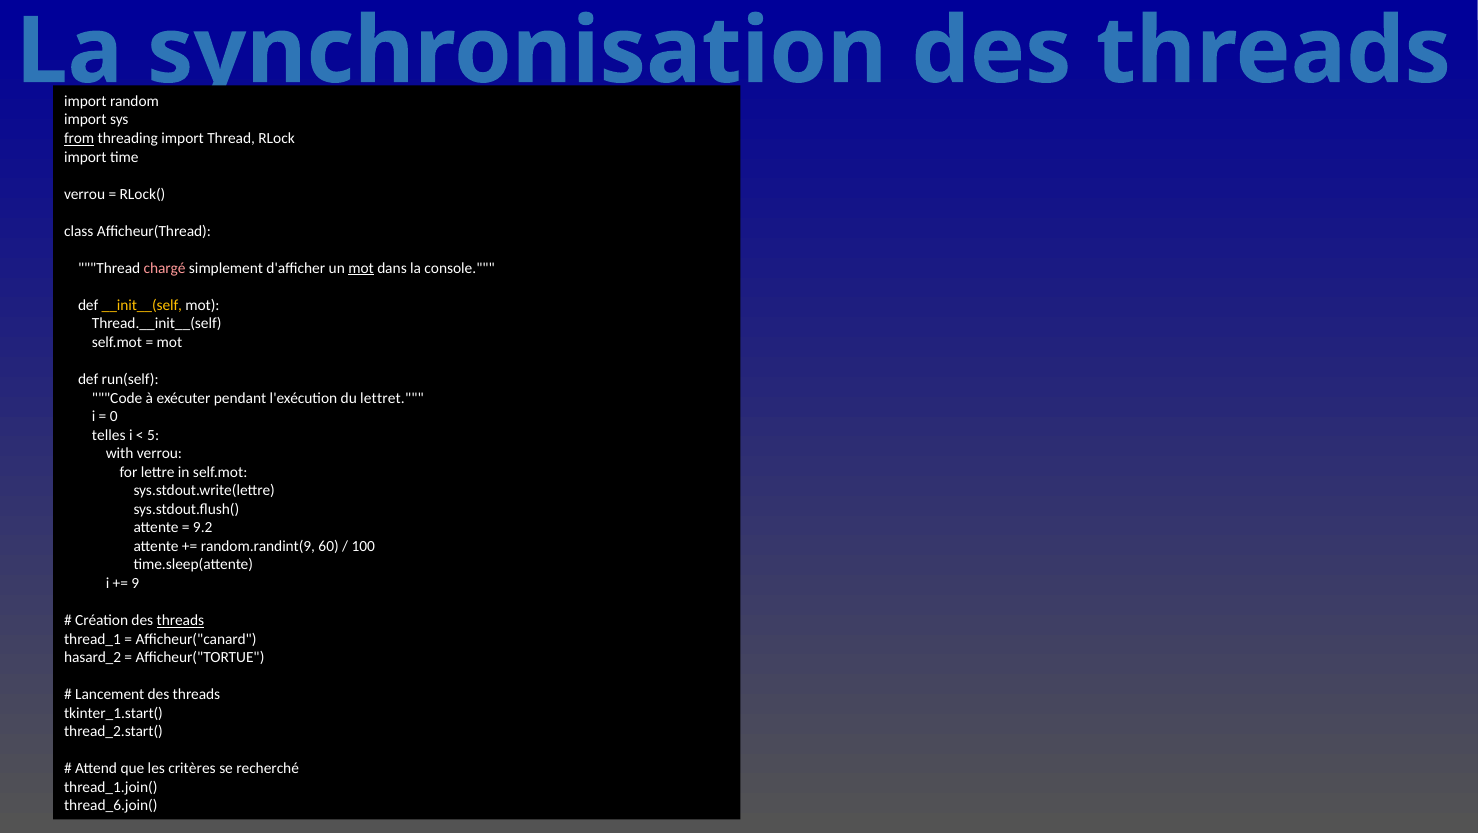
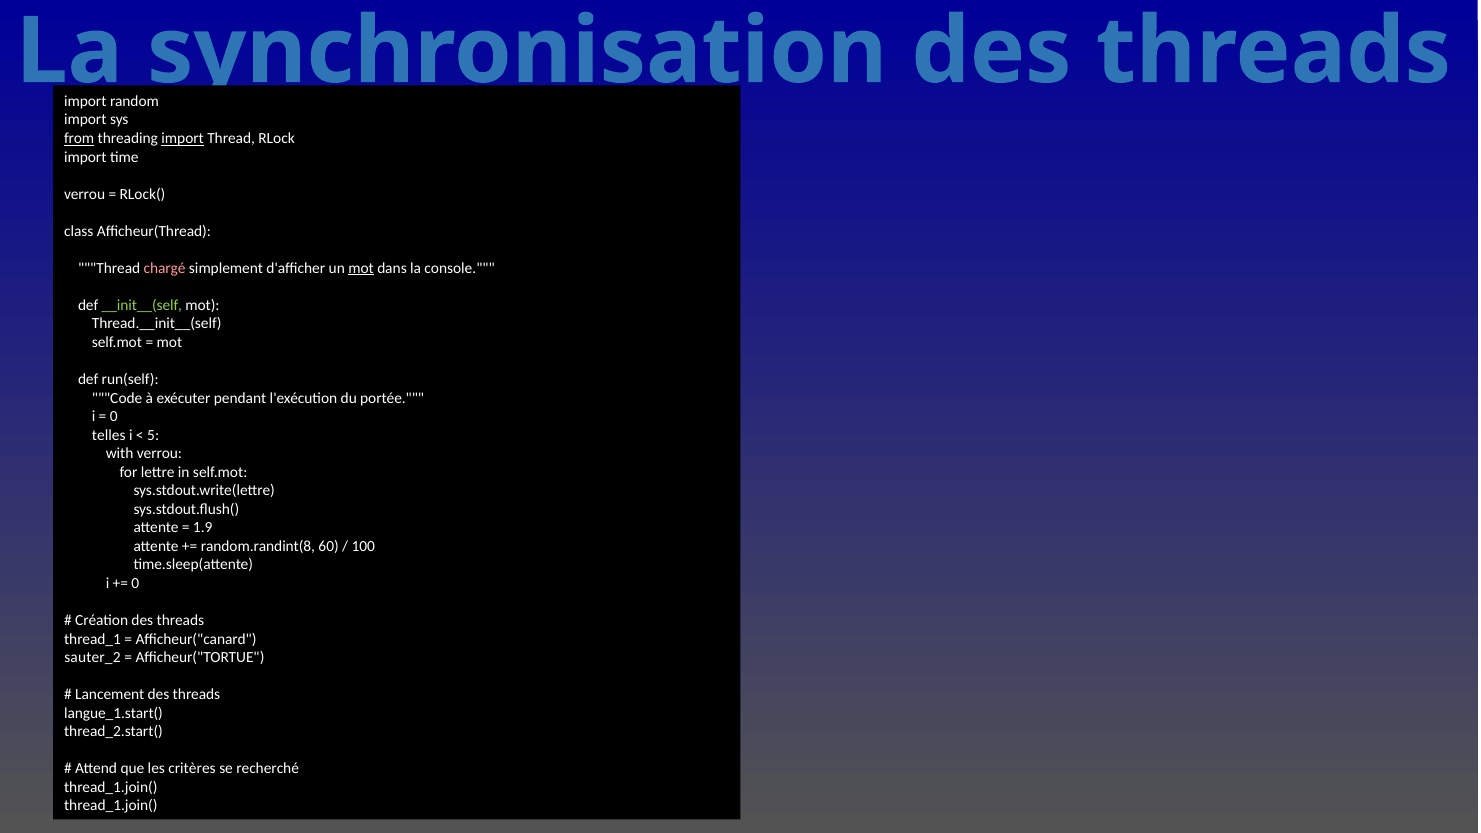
import underline: none -> present (183, 138)
__init__(self colour: yellow -> light green (142, 305)
lettret: lettret -> portée (392, 398)
9.2: 9.2 -> 1.9 (203, 528)
random.randint(9: random.randint(9 -> random.randint(8 (258, 546)
9: 9 -> 0 (135, 583)
threads underline: present -> none (180, 620)
hasard_2: hasard_2 -> sauter_2 (92, 658)
tkinter_1.start(: tkinter_1.start( -> langue_1.start( (114, 713)
thread_6.join(: thread_6.join( -> thread_1.join( (111, 806)
